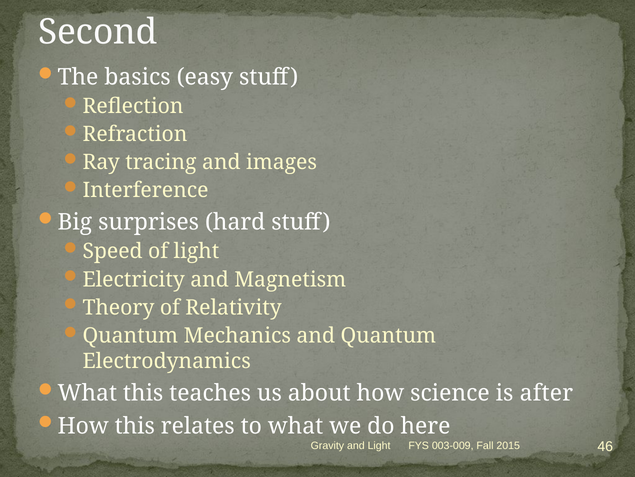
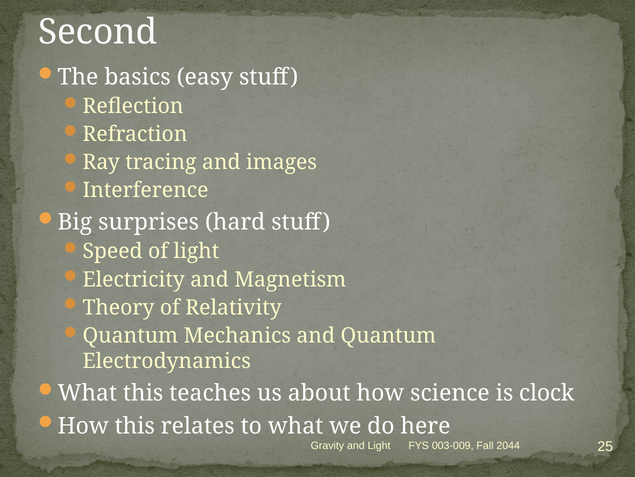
after: after -> clock (547, 392)
2015: 2015 -> 2044 (508, 445)
46: 46 -> 25 (605, 446)
